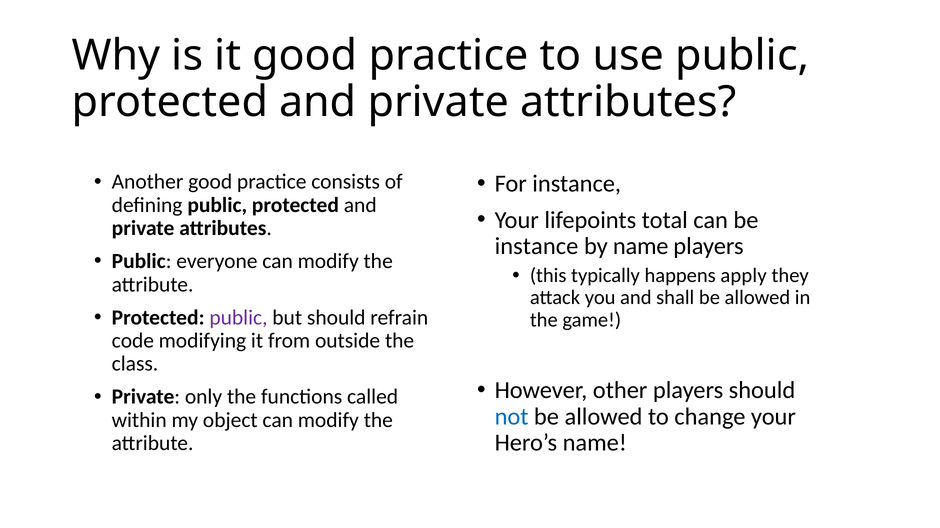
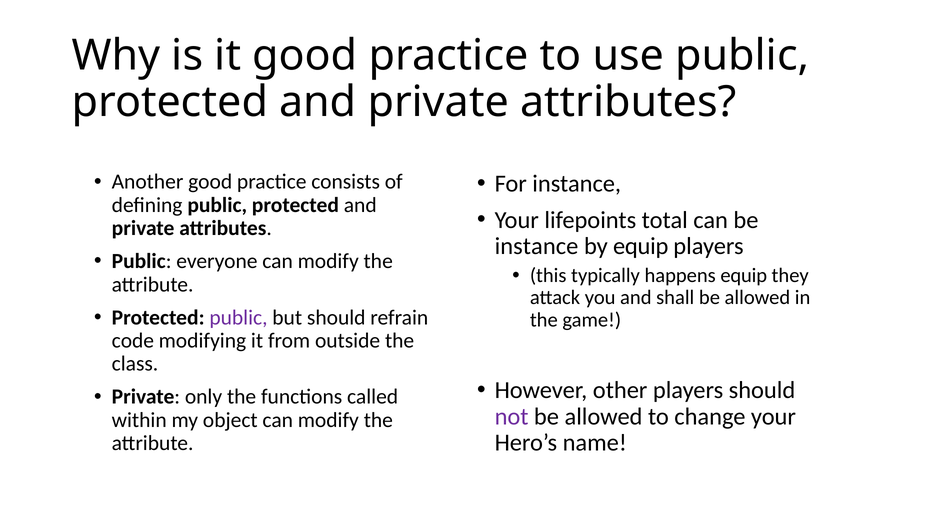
by name: name -> equip (641, 247)
happens apply: apply -> equip (744, 276)
not colour: blue -> purple (512, 417)
